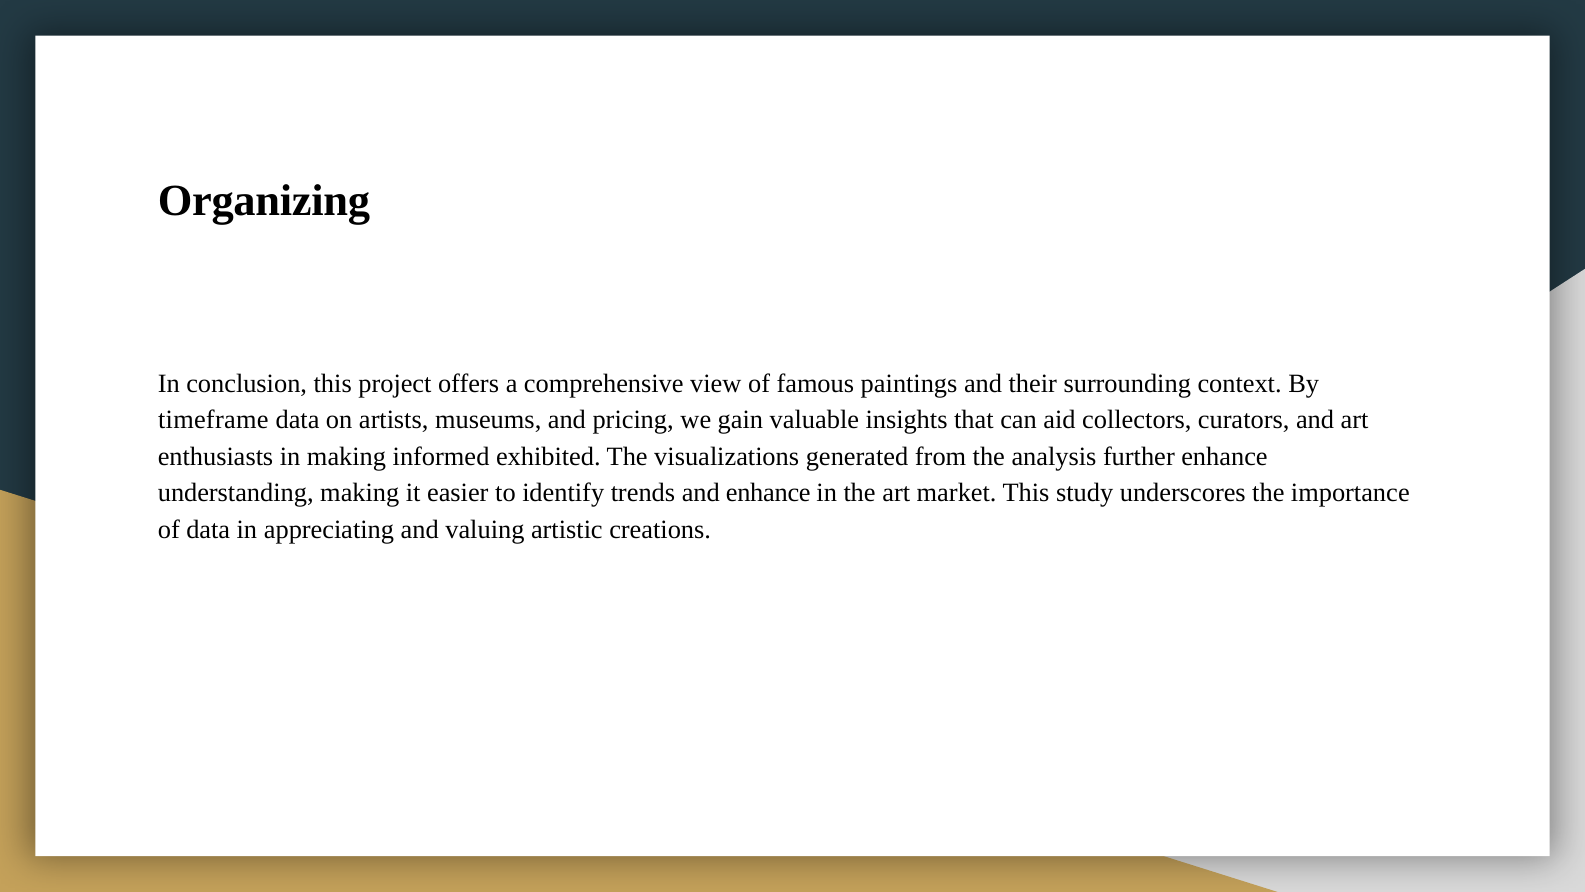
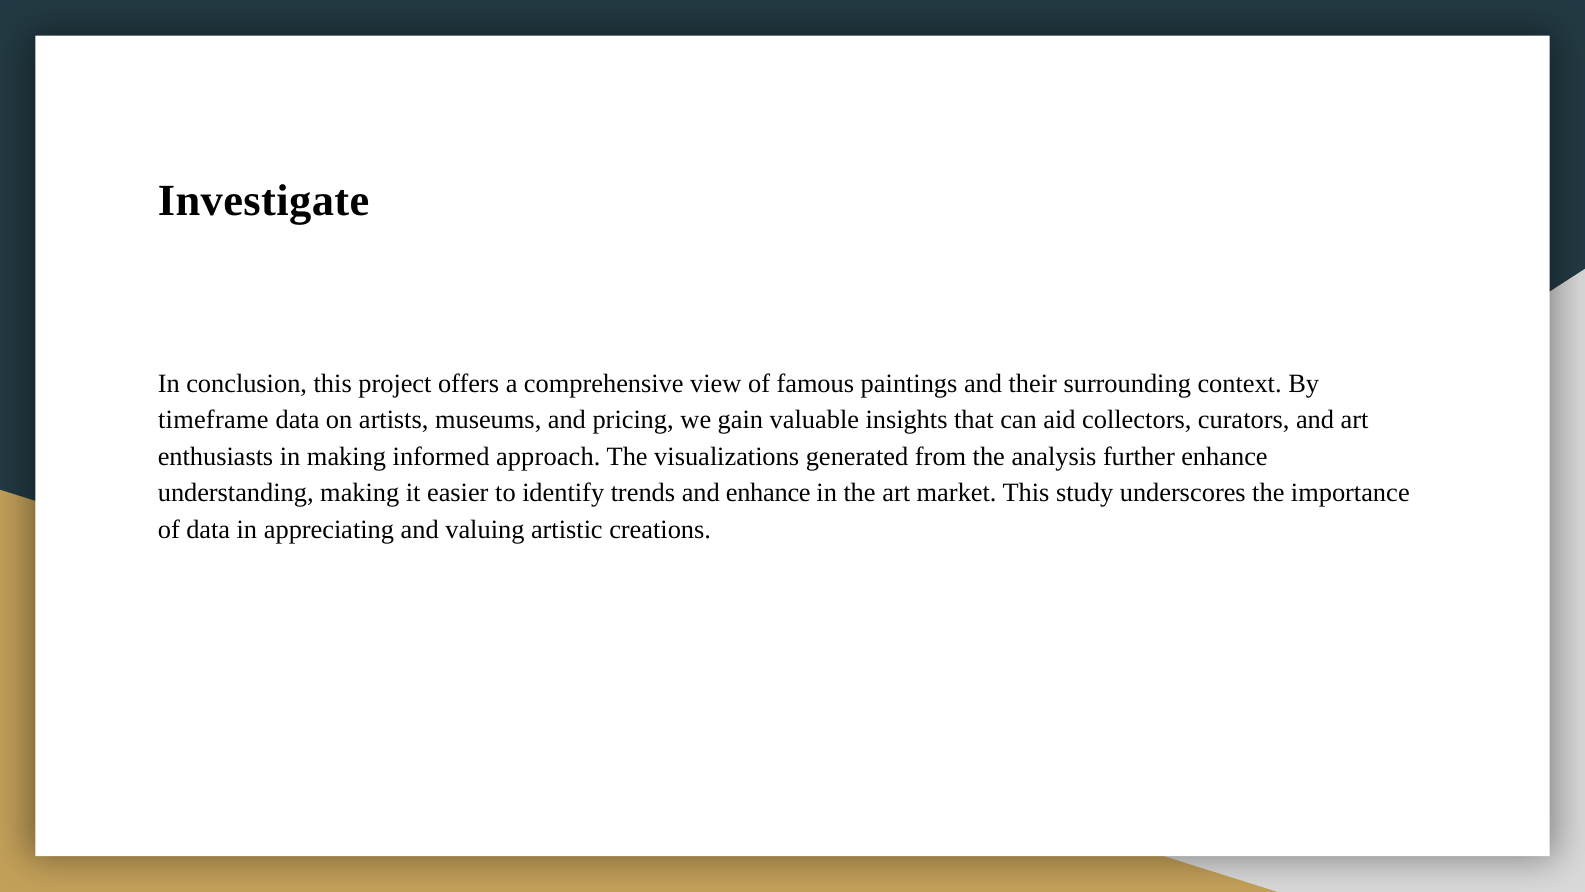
Organizing: Organizing -> Investigate (264, 200)
exhibited: exhibited -> approach (548, 456)
